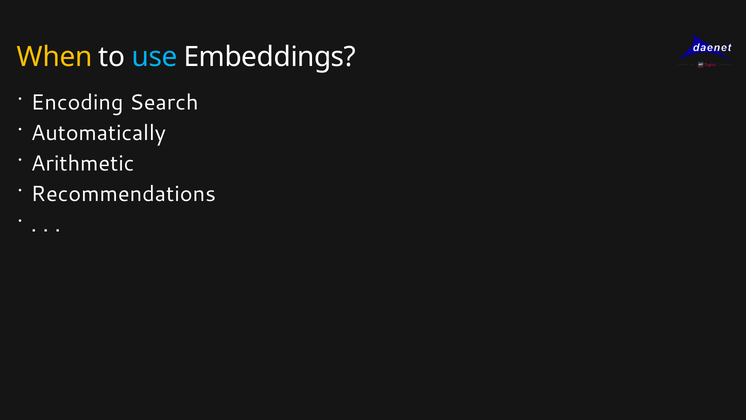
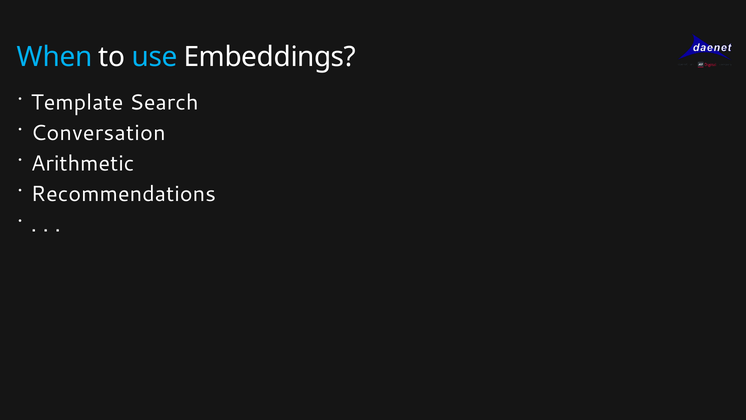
When colour: yellow -> light blue (55, 57)
Encoding: Encoding -> Template (77, 103)
Automatically: Automatically -> Conversation (98, 133)
